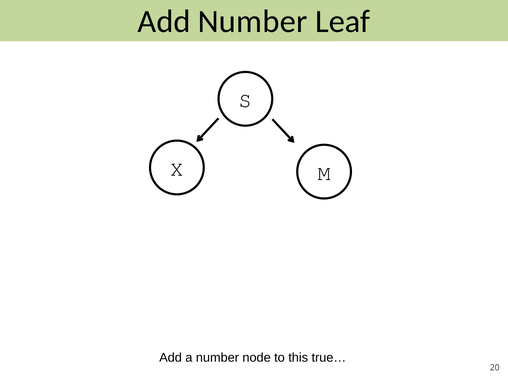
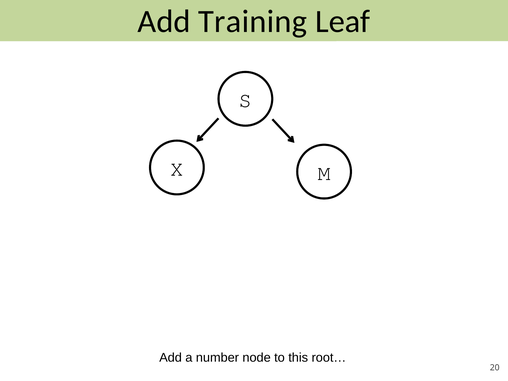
Add Number: Number -> Training (253, 21)
true…: true… -> root… (329, 358)
